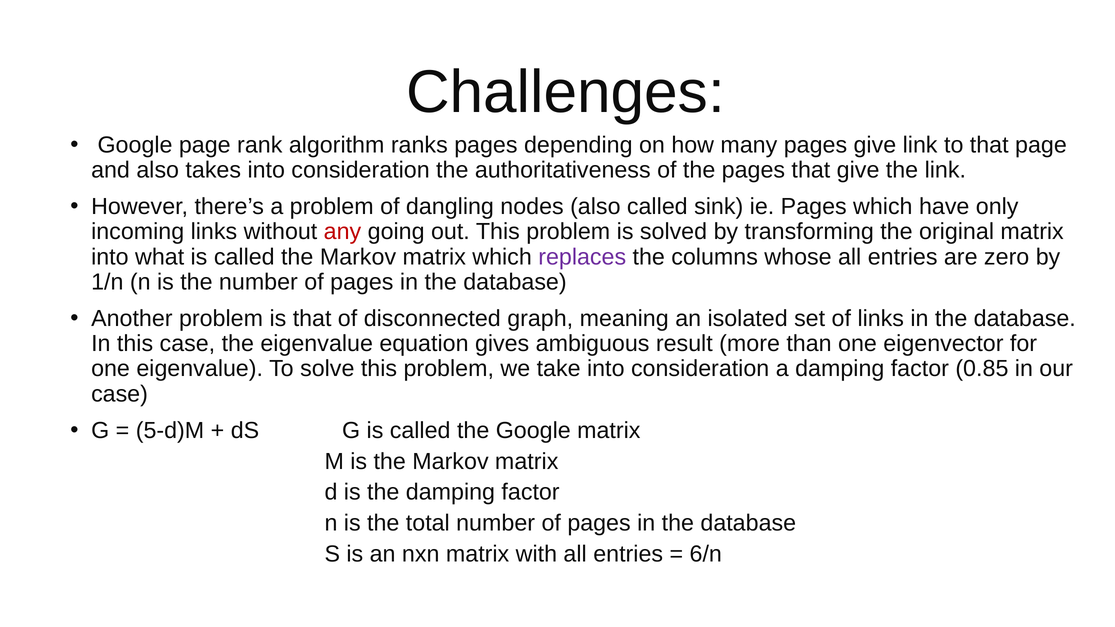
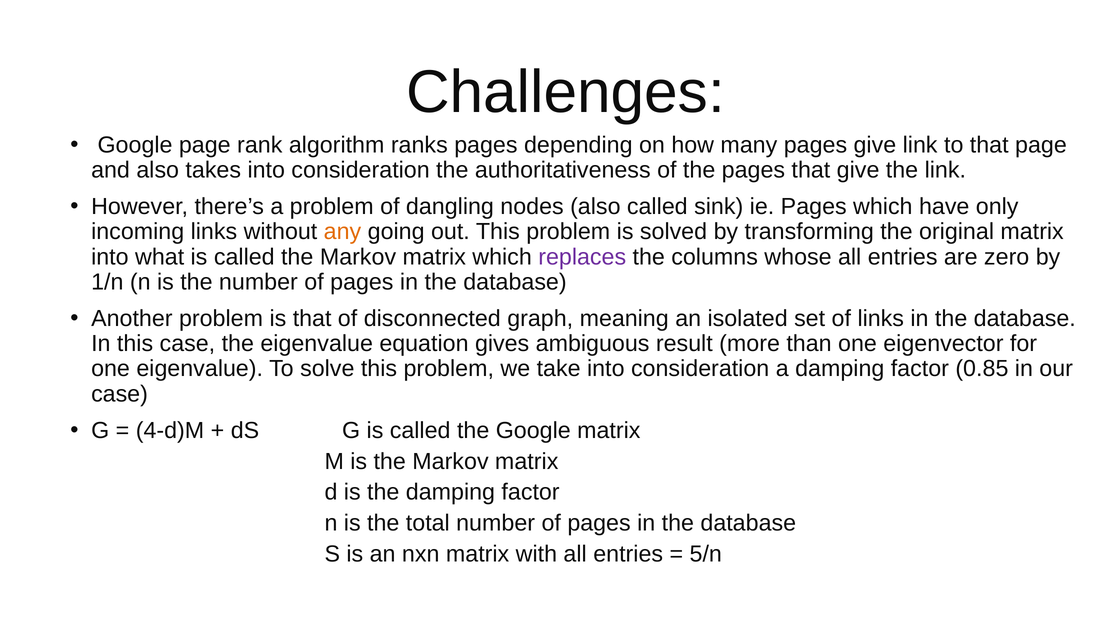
any colour: red -> orange (342, 232)
5-d)M: 5-d)M -> 4-d)M (170, 431)
6/n: 6/n -> 5/n (706, 554)
